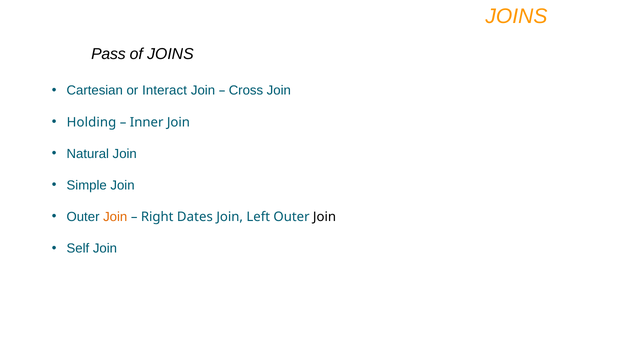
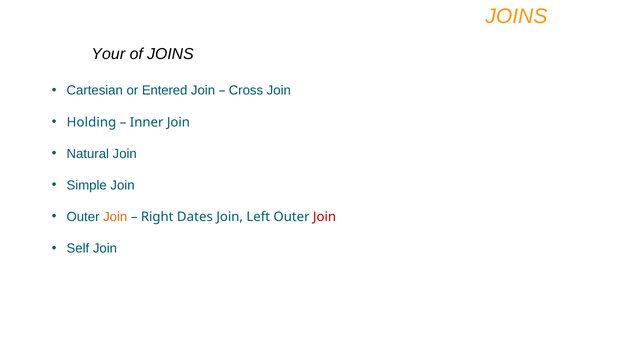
Pass: Pass -> Your (108, 54)
Interact: Interact -> Entered (165, 91)
Join colour: black -> red (325, 217)
